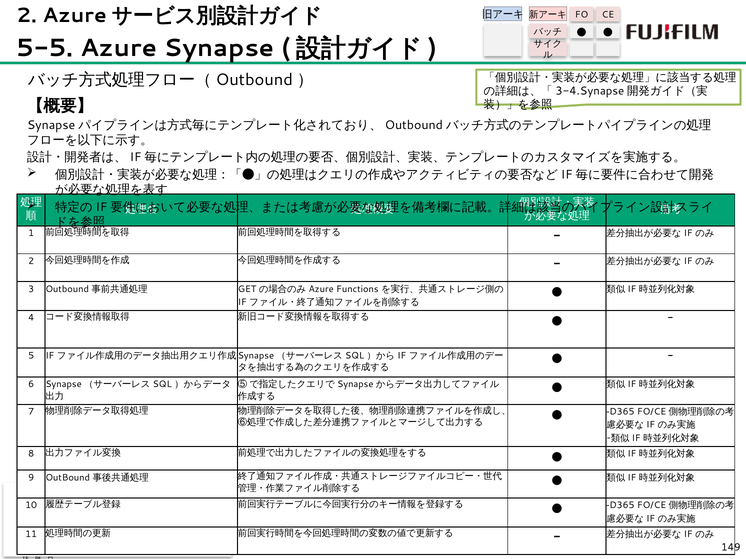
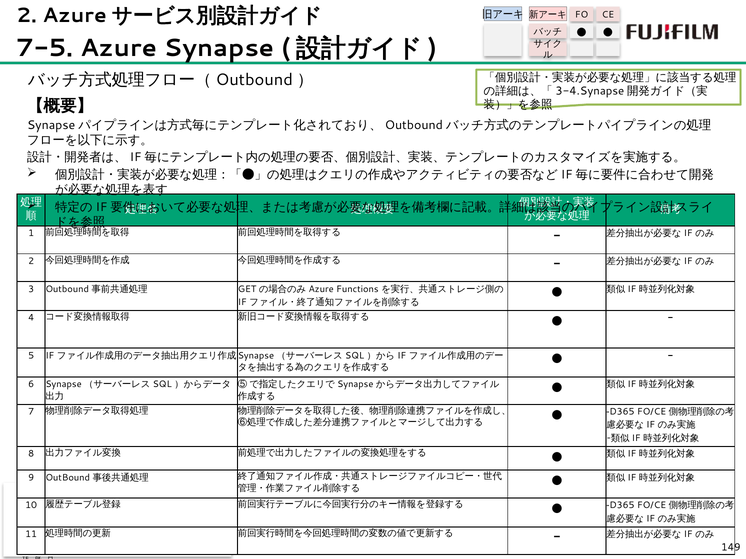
5-5: 5-5 -> 7-5 (45, 48)
